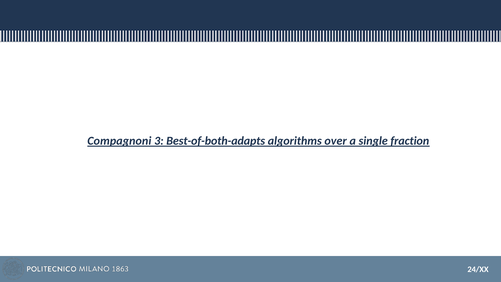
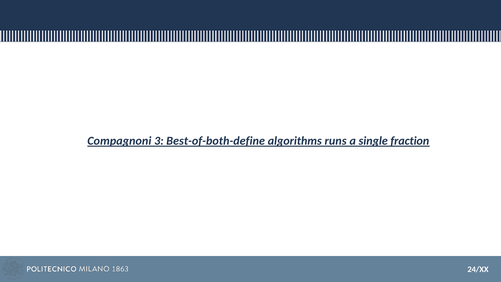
Best-of-both-adapts: Best-of-both-adapts -> Best-of-both-define (216, 141)
over: over -> runs (336, 141)
